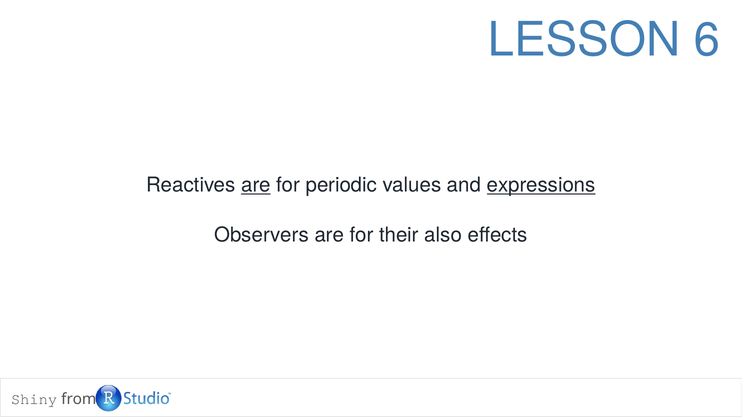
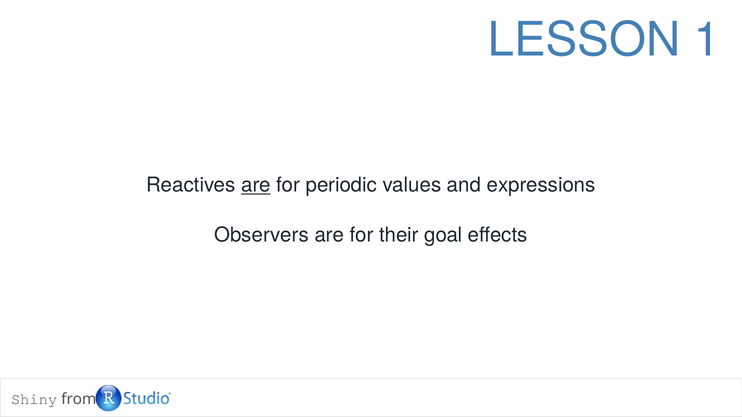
6: 6 -> 1 (707, 40)
expressions underline: present -> none (541, 185)
also: also -> goal (443, 235)
